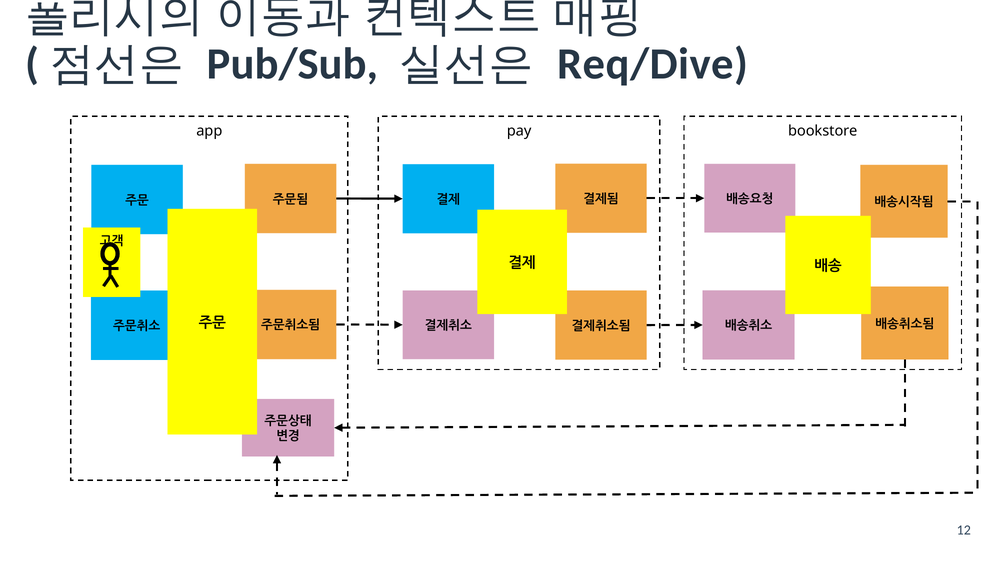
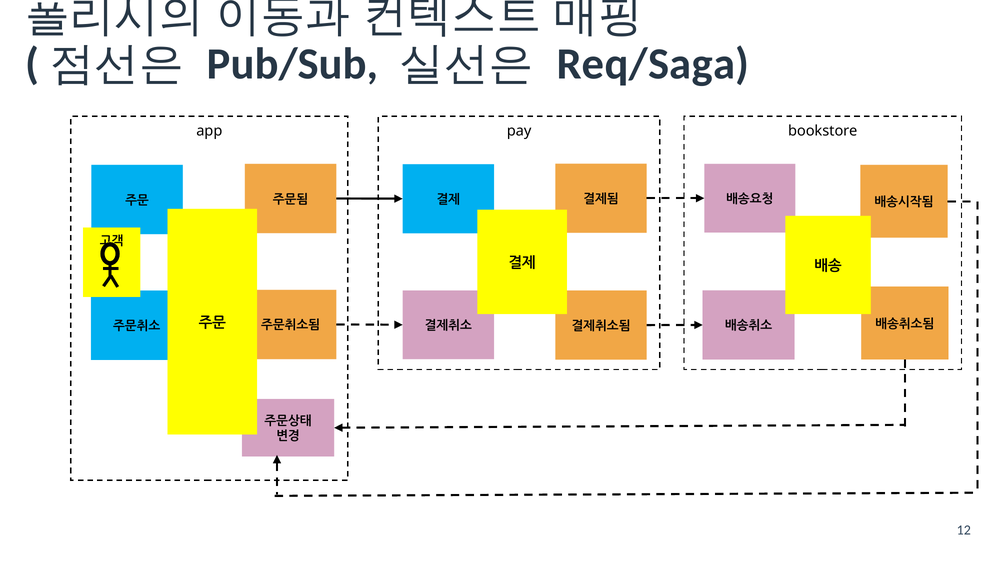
Req/Dive: Req/Dive -> Req/Saga (653, 64)
